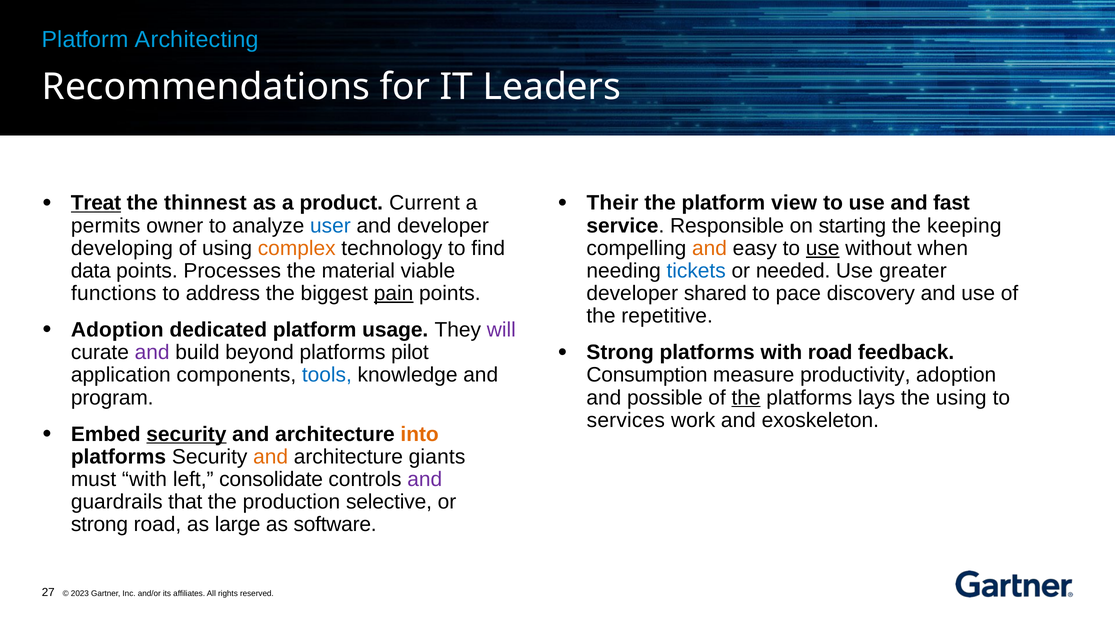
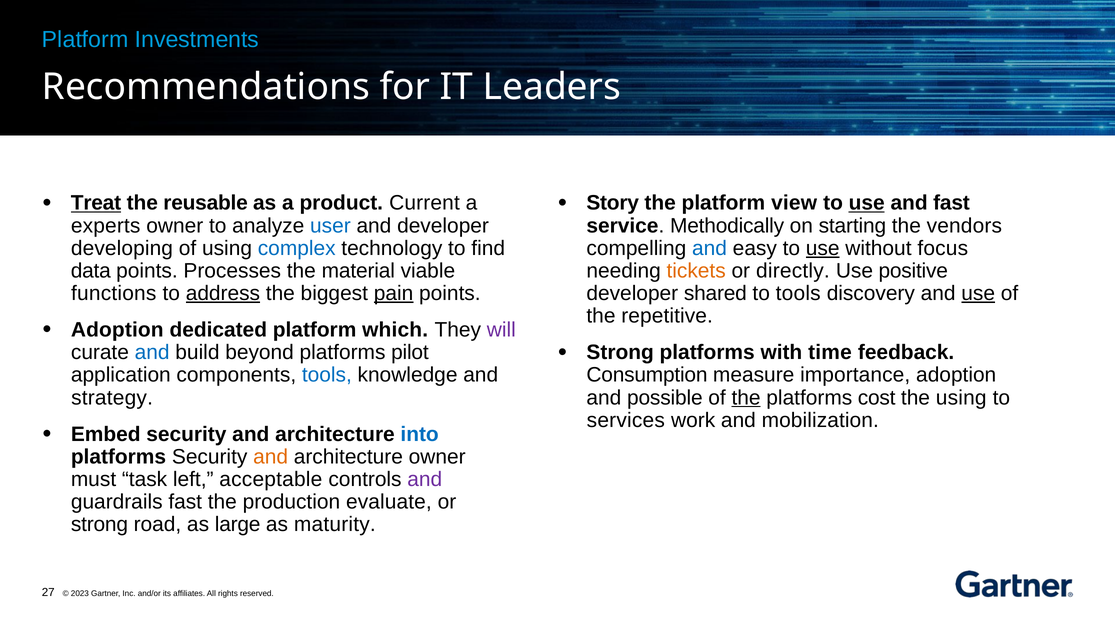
Architecting: Architecting -> Investments (197, 40)
thinnest: thinnest -> reusable (206, 203)
Their: Their -> Story (613, 203)
use underline: none -> present (867, 203)
permits: permits -> experts (106, 226)
Responsible: Responsible -> Methodically (727, 226)
keeping: keeping -> vendors (964, 226)
complex colour: orange -> blue (297, 248)
and colour: orange -> blue (710, 248)
when: when -> focus (943, 248)
tickets colour: blue -> orange (696, 271)
needed: needed -> directly (793, 271)
greater: greater -> positive (913, 271)
address underline: none -> present (223, 293)
to pace: pace -> tools (798, 293)
use underline: none -> present (978, 293)
usage: usage -> which (395, 330)
with road: road -> time (830, 353)
and colour: purple -> blue (152, 353)
productivity: productivity -> importance (855, 375)
program: program -> strategy (112, 398)
lays: lays -> cost (877, 398)
exoskeleton: exoskeleton -> mobilization (820, 420)
security underline: present -> none (186, 434)
into colour: orange -> blue (420, 434)
architecture giants: giants -> owner (437, 457)
must with: with -> task (145, 479)
consolidate: consolidate -> acceptable (271, 479)
guardrails that: that -> fast (185, 502)
selective: selective -> evaluate (389, 502)
software: software -> maturity (335, 525)
